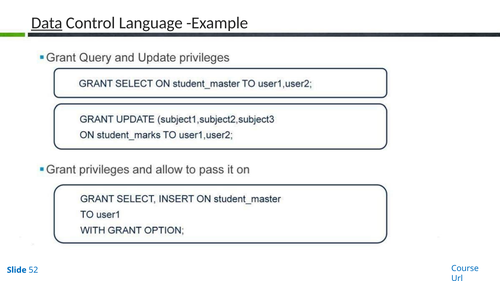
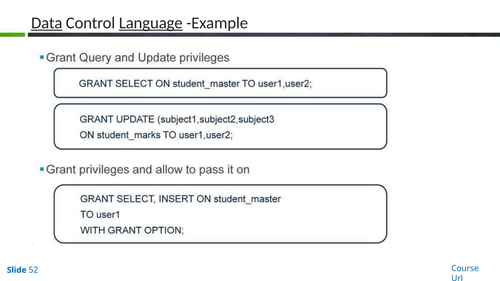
Language underline: none -> present (151, 23)
